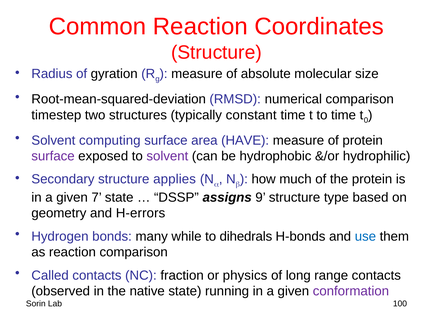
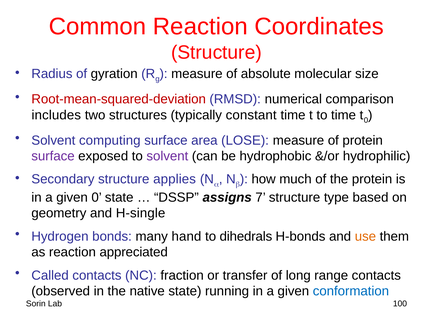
Root-mean-squared-deviation colour: black -> red (119, 99)
timestep: timestep -> includes (56, 115)
HAVE: HAVE -> LOSE (245, 140)
given 7: 7 -> 0 (97, 197)
9: 9 -> 7 (261, 197)
H-errors: H-errors -> H-single (141, 213)
while: while -> hand (186, 236)
use colour: blue -> orange (365, 236)
reaction comparison: comparison -> appreciated (134, 252)
physics: physics -> transfer (245, 275)
conformation colour: purple -> blue (351, 291)
